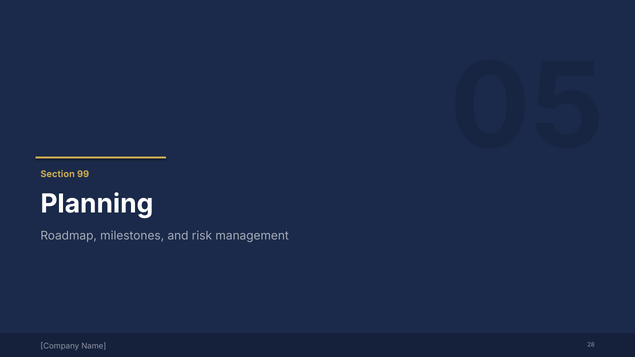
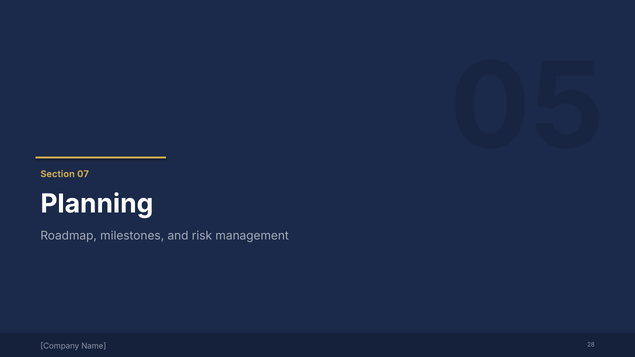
99: 99 -> 07 (83, 174)
